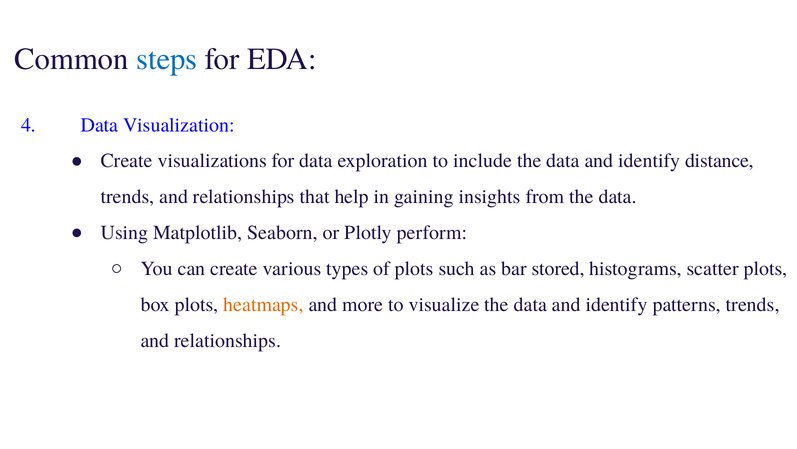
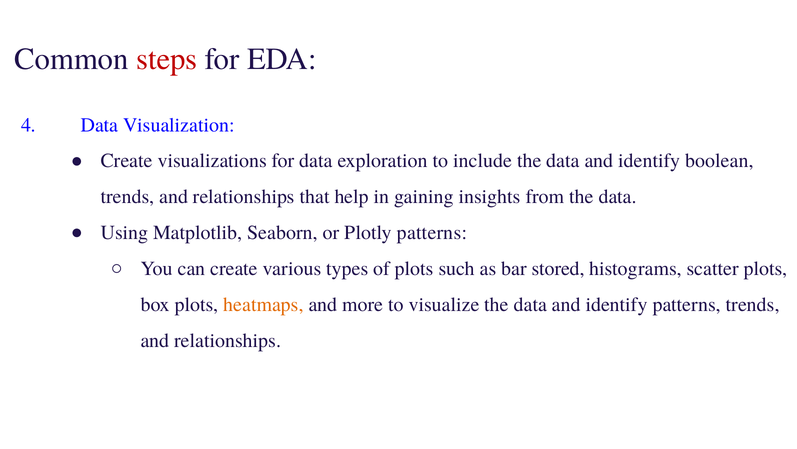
steps colour: blue -> red (167, 59)
distance: distance -> boolean (719, 161)
Plotly perform: perform -> patterns (432, 232)
